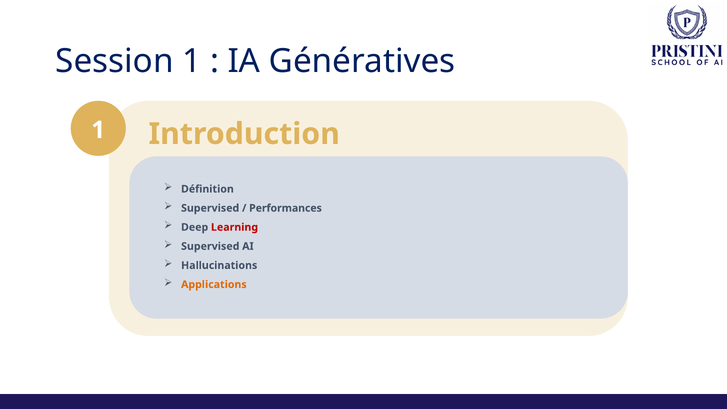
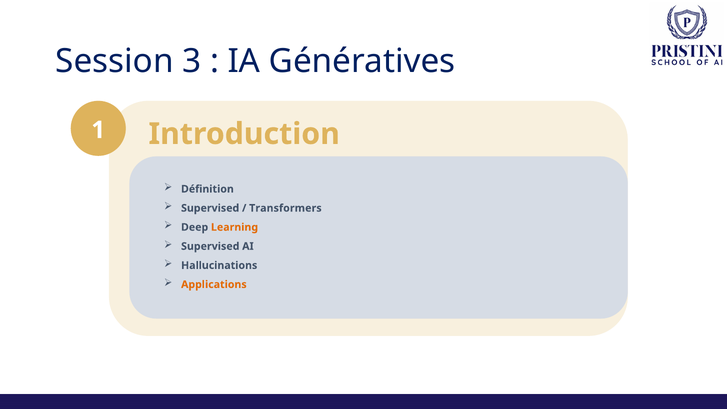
Session 1: 1 -> 3 (192, 61)
Performances: Performances -> Transformers (285, 208)
Learning colour: red -> orange (235, 227)
